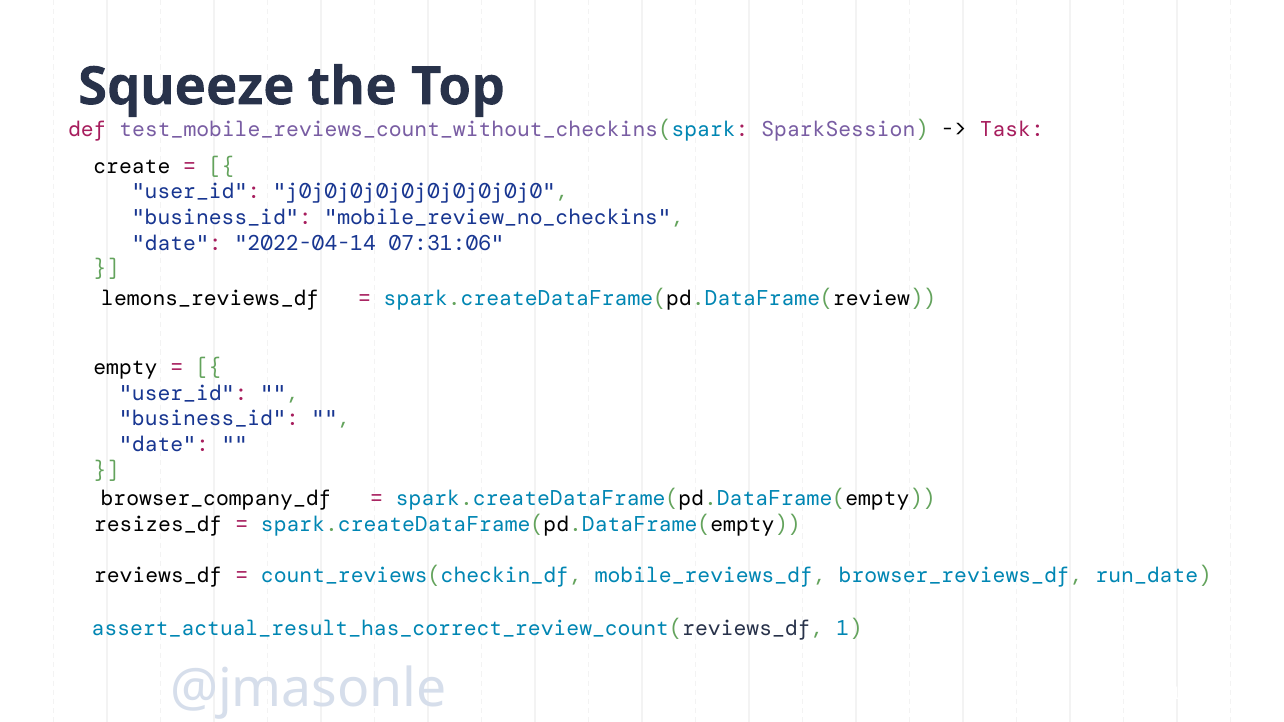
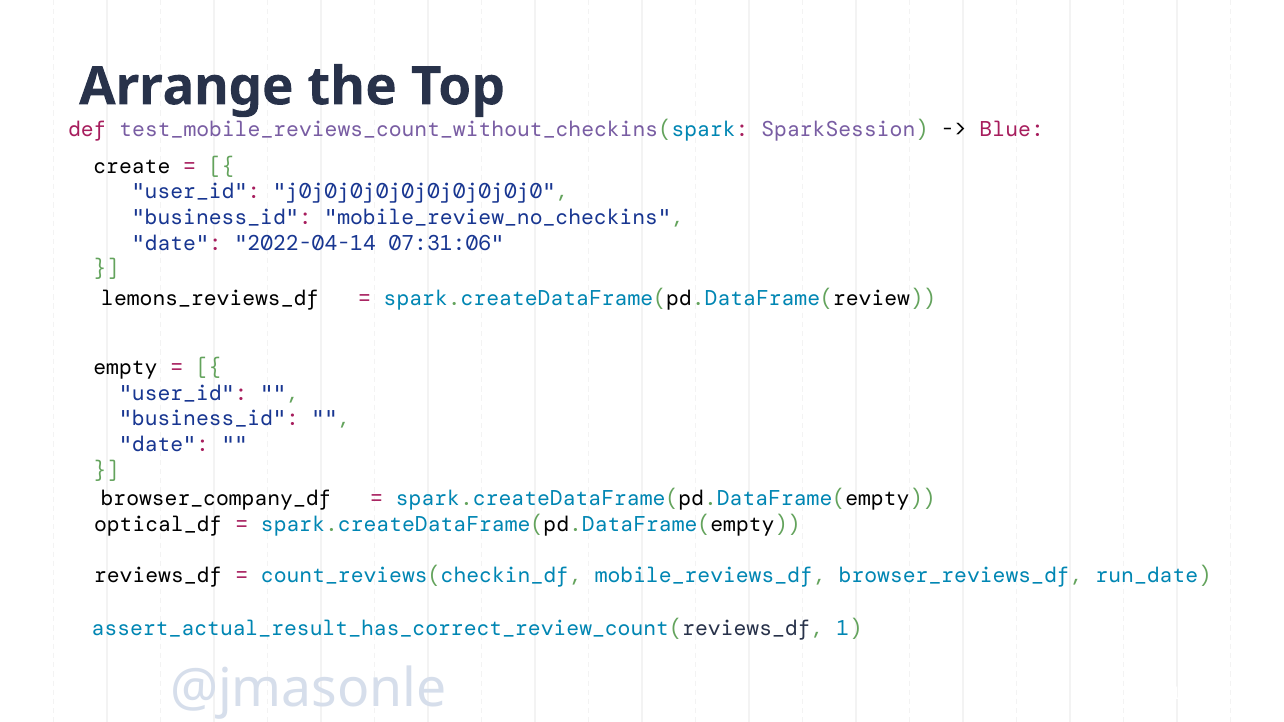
Squeeze: Squeeze -> Arrange (186, 87)
Task: Task -> Blue (1012, 129)
resizes_df: resizes_df -> optical_df (158, 524)
